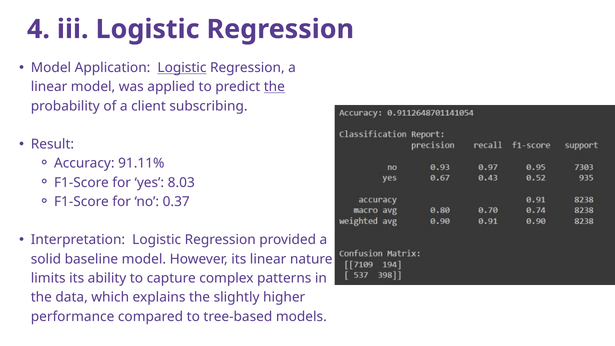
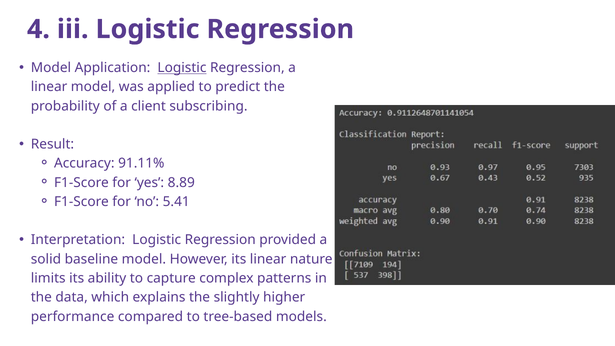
the underline: present -> none (274, 87)
8.03: 8.03 -> 8.89 (181, 183)
0.37: 0.37 -> 5.41 (176, 202)
